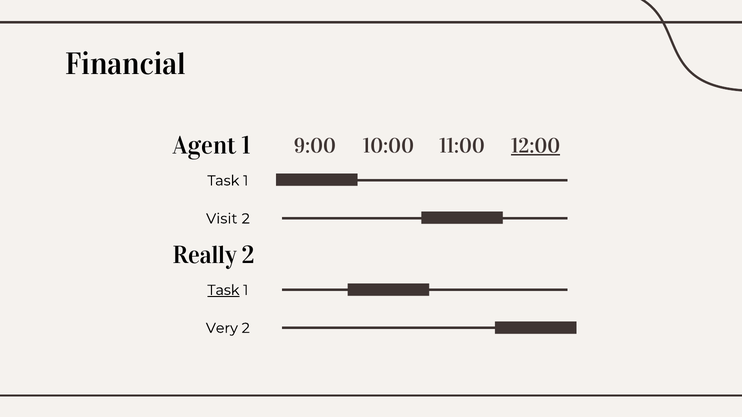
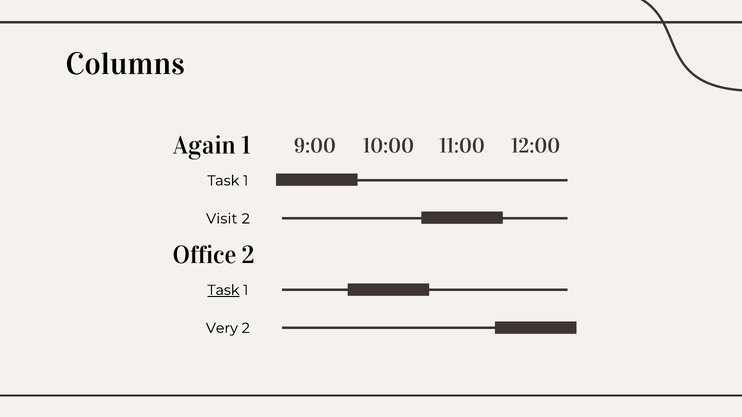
Financial: Financial -> Columns (125, 64)
Agent: Agent -> Again (205, 146)
12:00 underline: present -> none (536, 146)
Really: Really -> Office (205, 255)
